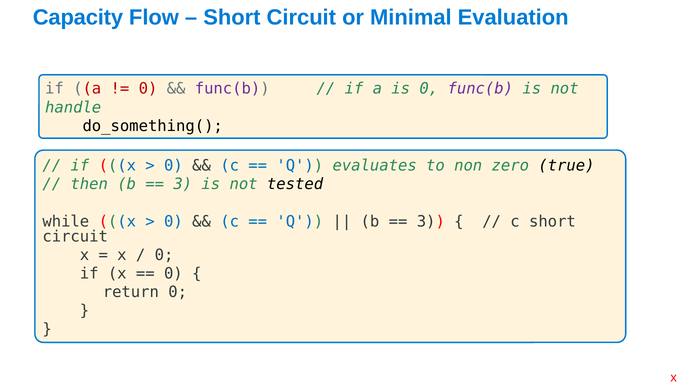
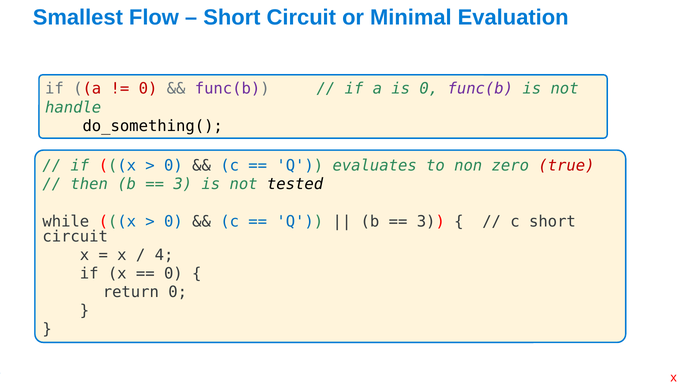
Capacity: Capacity -> Smallest (78, 17)
true colour: black -> red (566, 165)
0: 0 -> 4 (164, 255)
